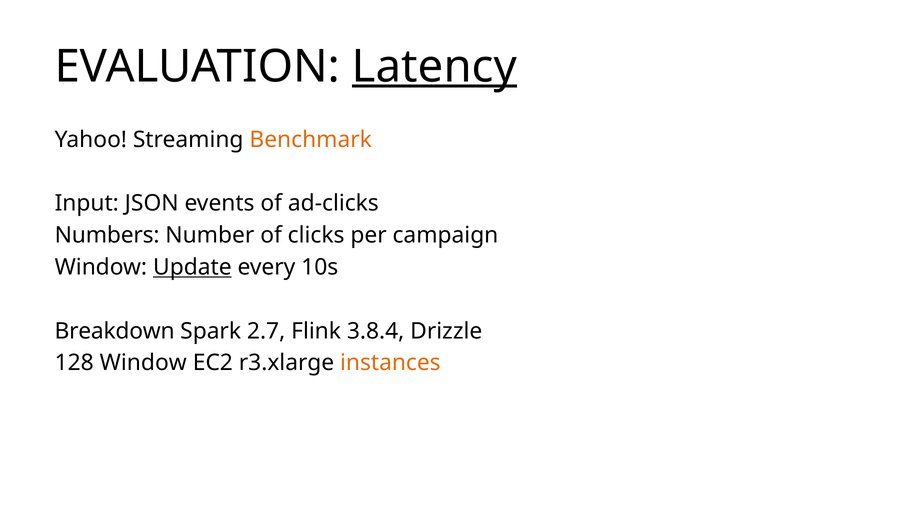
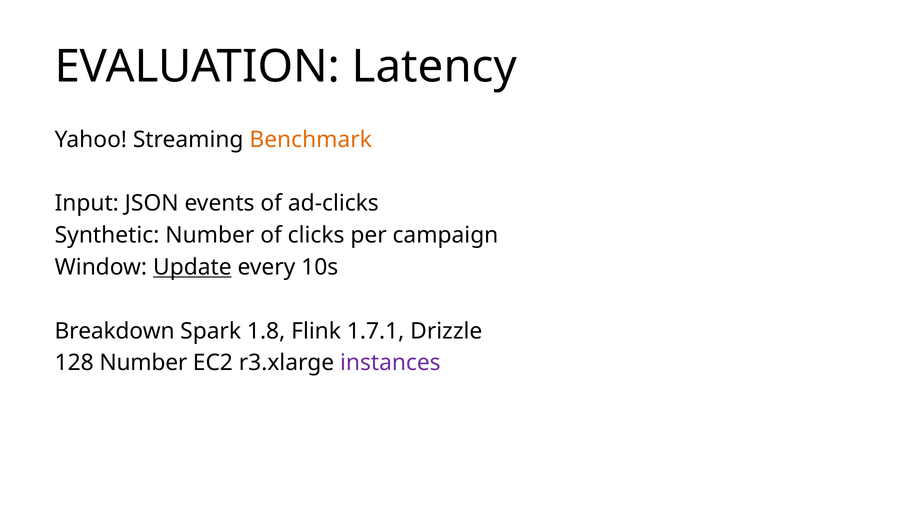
Latency underline: present -> none (434, 66)
Numbers: Numbers -> Synthetic (107, 235)
2.7: 2.7 -> 1.8 (266, 331)
3.8.4: 3.8.4 -> 1.7.1 (376, 331)
128 Window: Window -> Number (143, 363)
instances colour: orange -> purple (390, 363)
